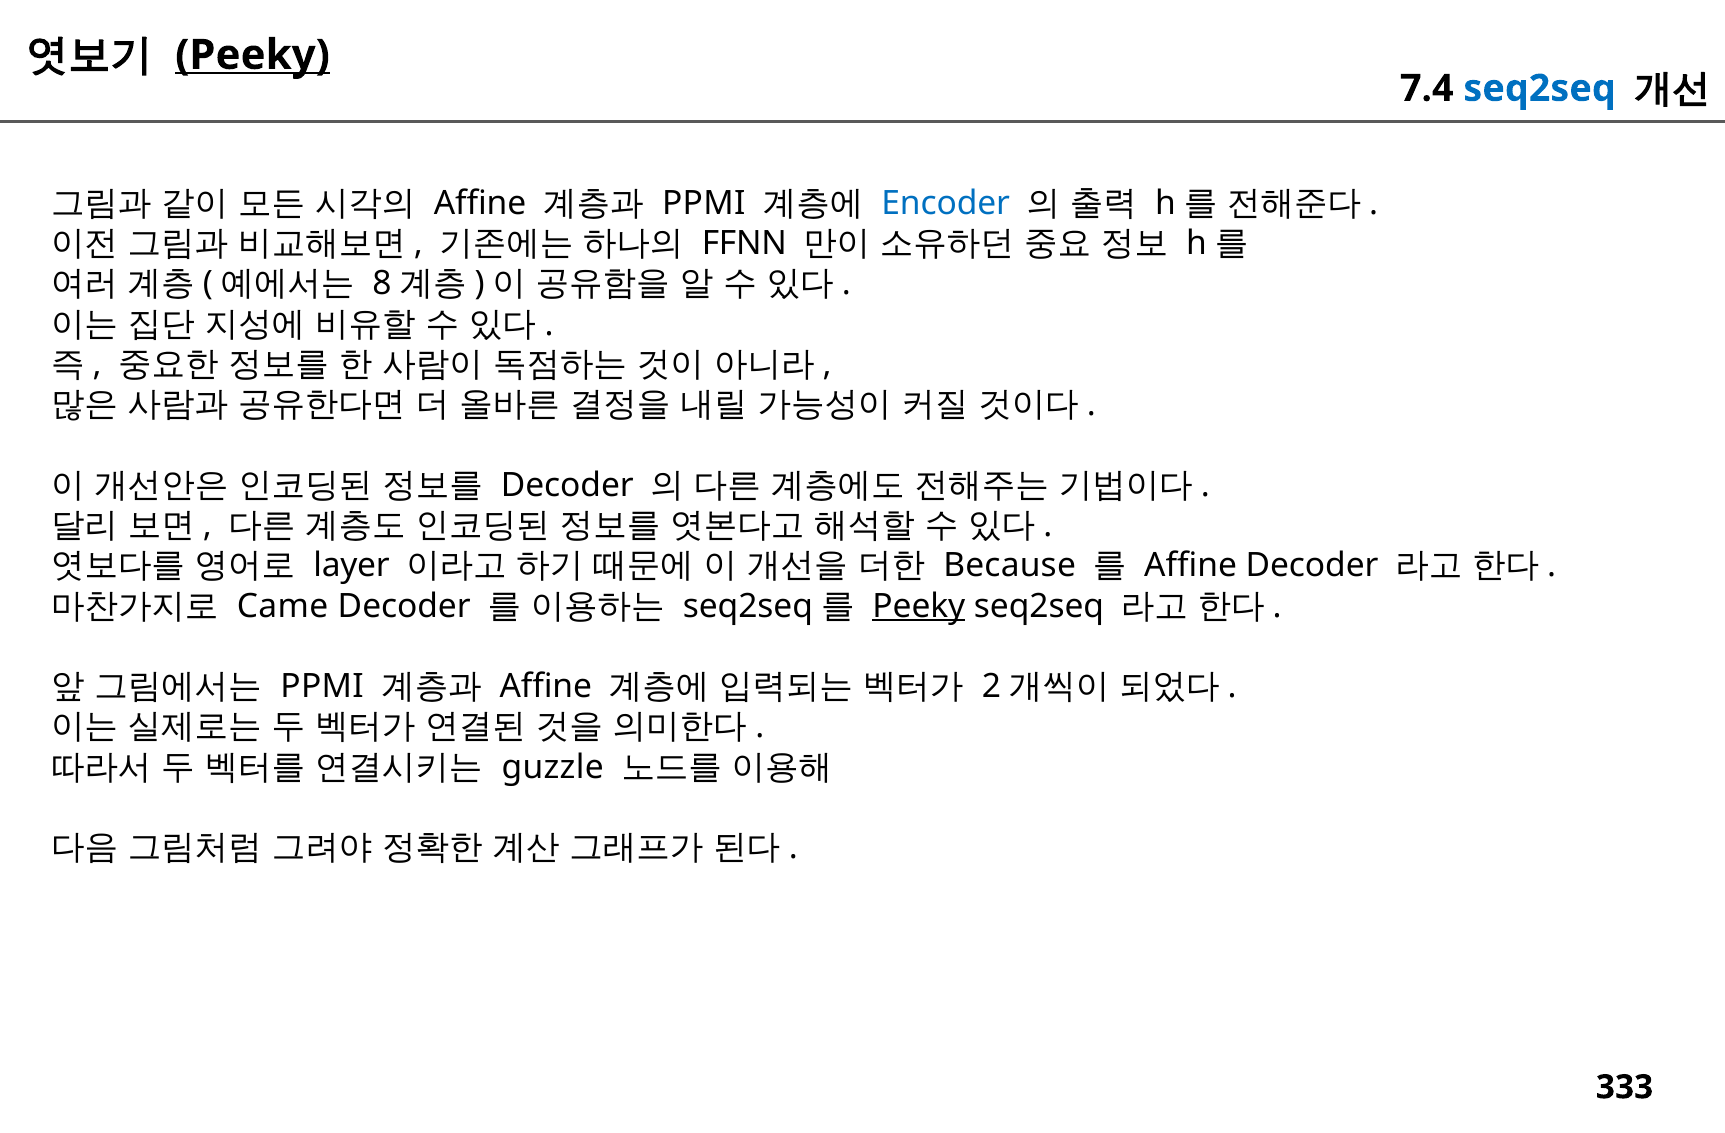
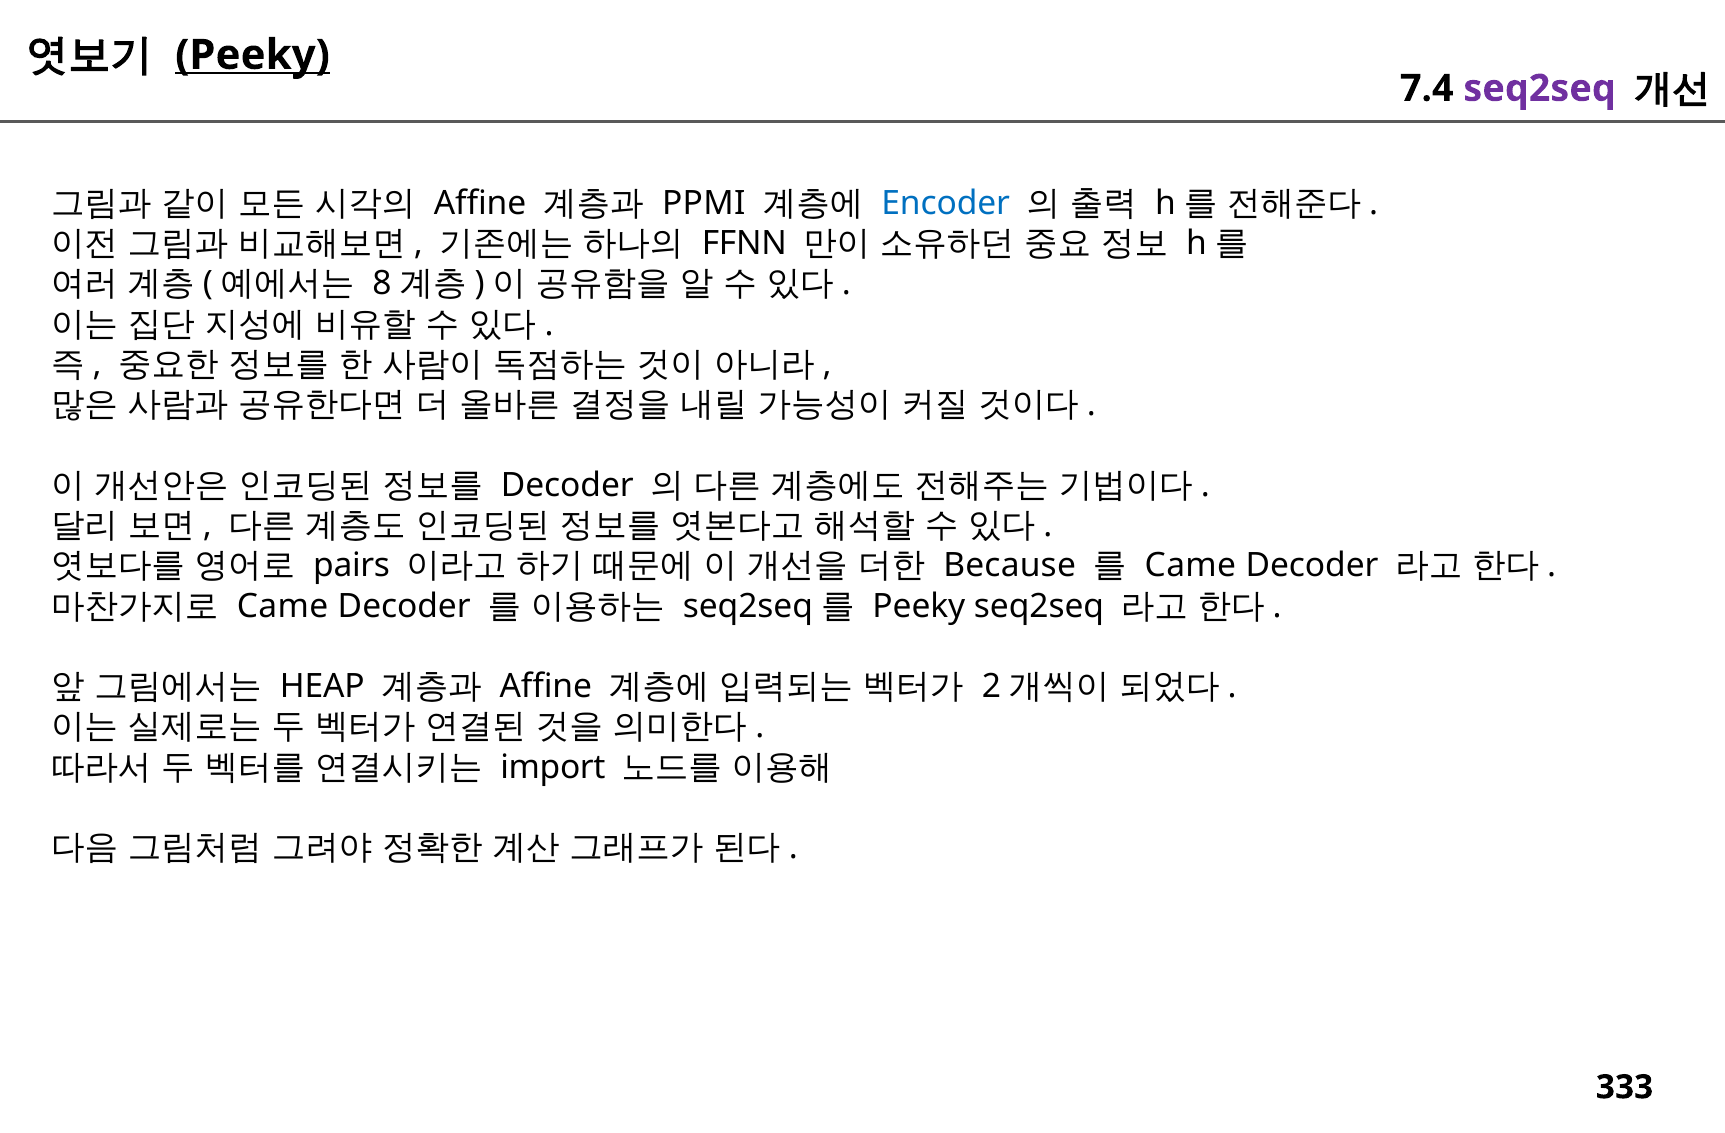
seq2seq colour: blue -> purple (1540, 88)
layer: layer -> pairs (352, 566)
Affine: Affine -> Came (1190, 566)
Peeky underline: present -> none (919, 606)
PPMI: PPMI -> HEAP (322, 687)
guzzle: guzzle -> import (553, 767)
